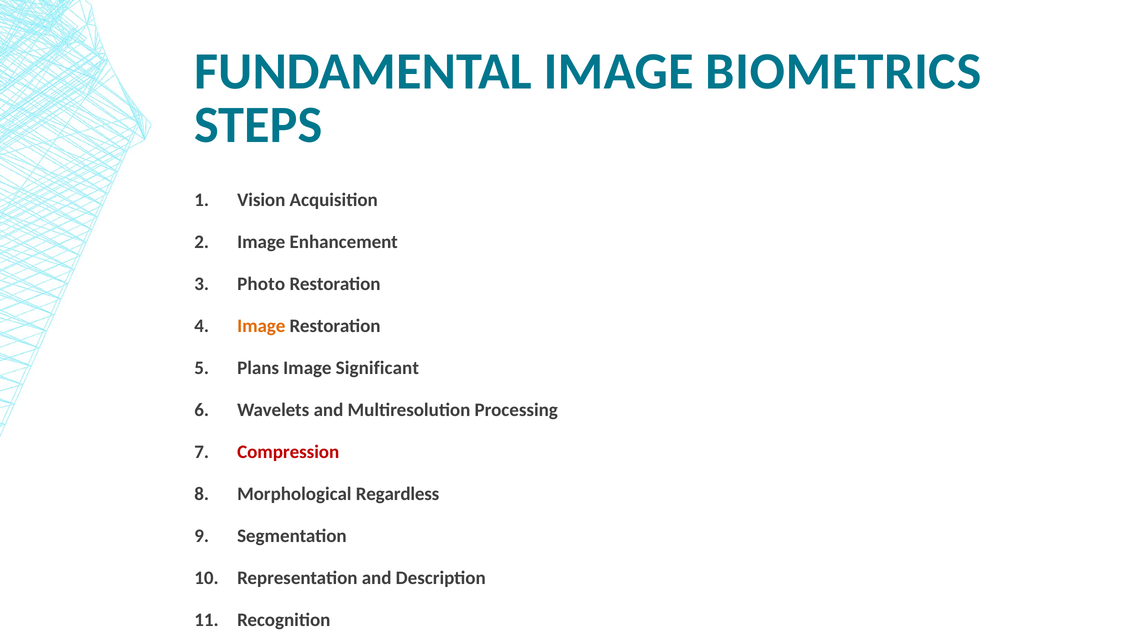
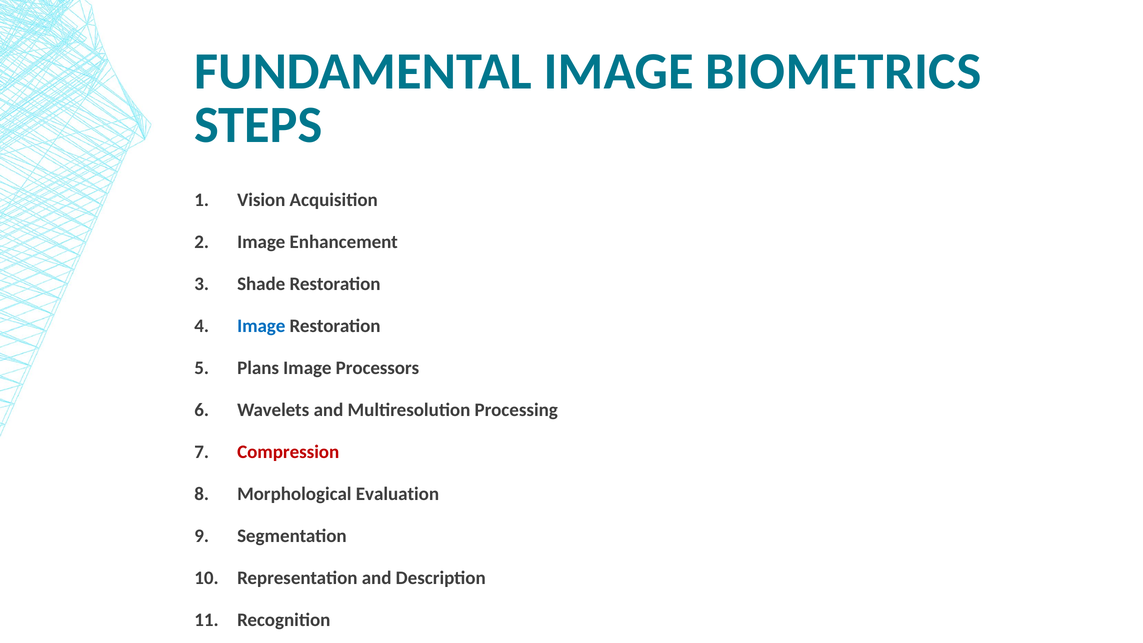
Photo: Photo -> Shade (261, 284)
Image colour: orange -> blue (261, 326)
Significant: Significant -> Processors (377, 368)
Regardless: Regardless -> Evaluation (397, 494)
